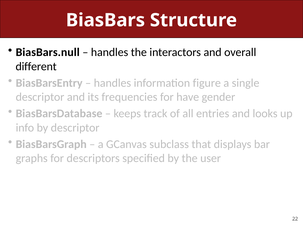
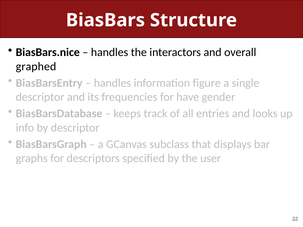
BiasBars.null: BiasBars.null -> BiasBars.nice (48, 52)
different: different -> graphed (36, 66)
